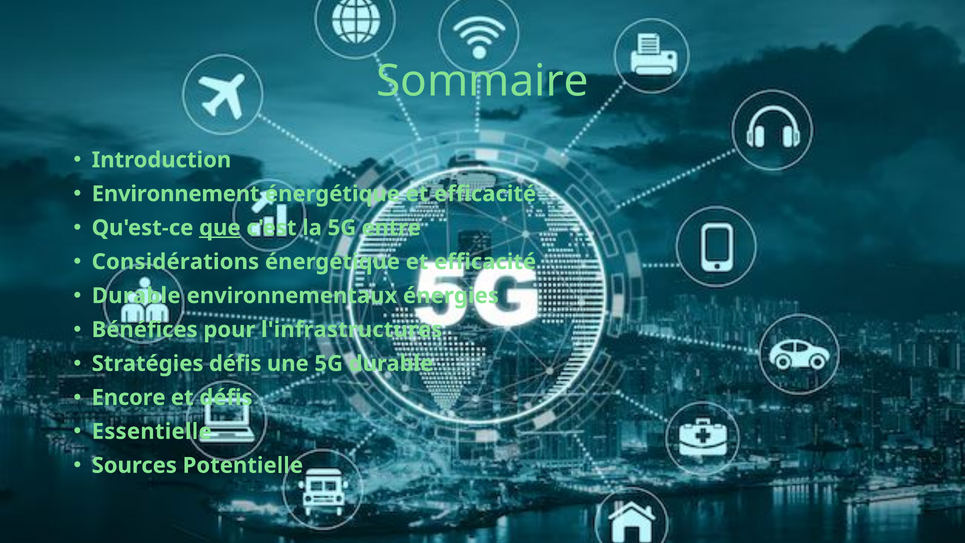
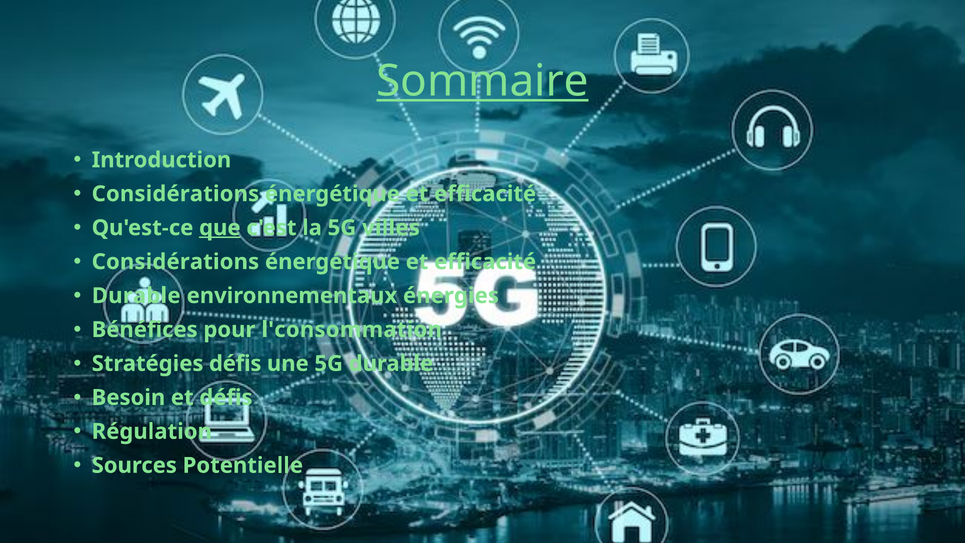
Sommaire underline: none -> present (482, 81)
Environnement: Environnement -> Considérations (175, 194)
entre: entre -> villes (391, 228)
l'infrastructures: l'infrastructures -> l'consommation (352, 330)
Encore: Encore -> Besoin (128, 397)
Essentielle: Essentielle -> Régulation (152, 431)
